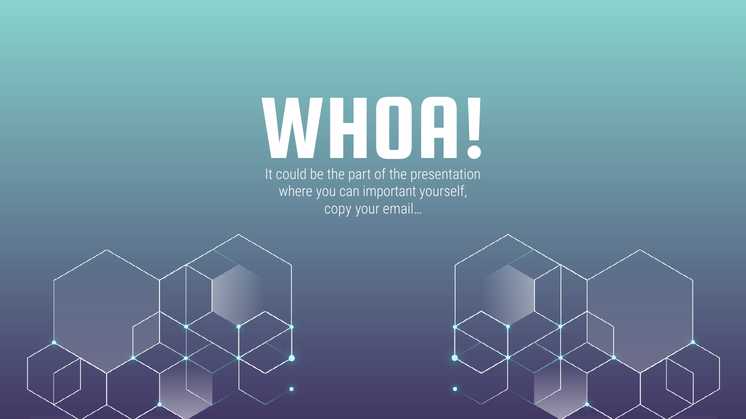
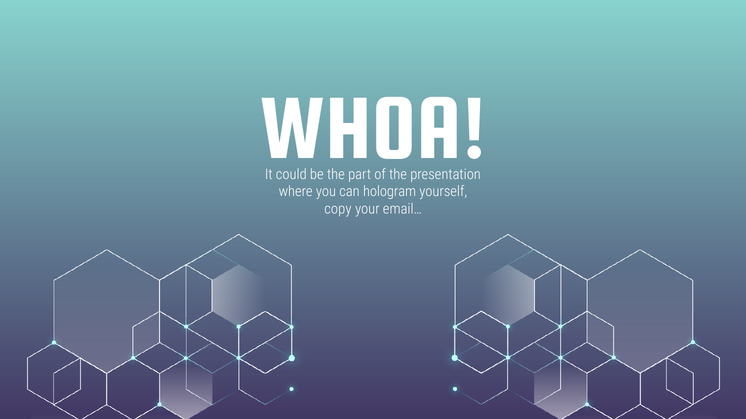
important: important -> hologram (390, 192)
